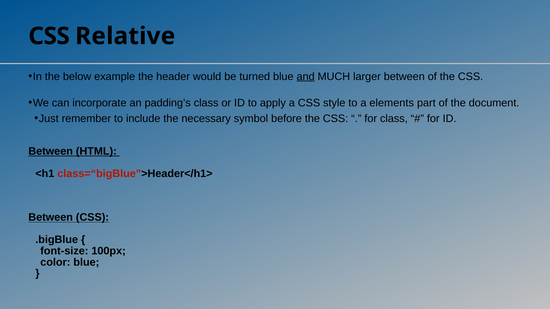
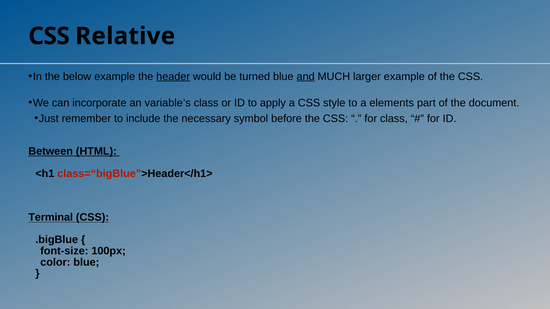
header underline: none -> present (173, 77)
larger between: between -> example (404, 77)
padding’s: padding’s -> variable’s (168, 103)
Between: Between -> Terminal (51, 218)
